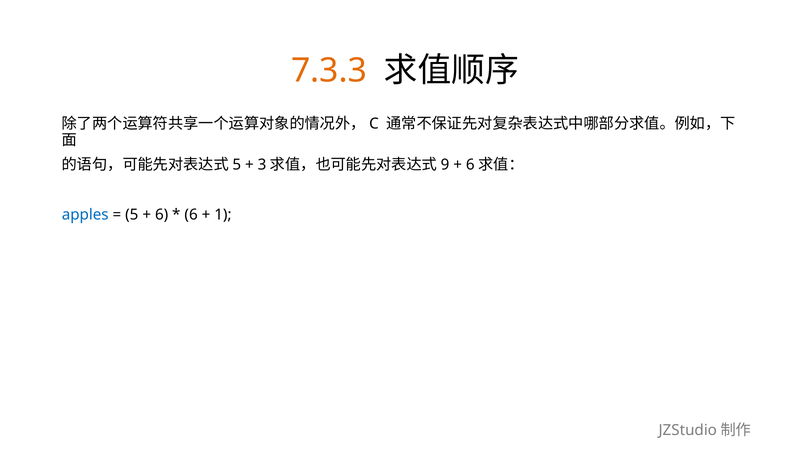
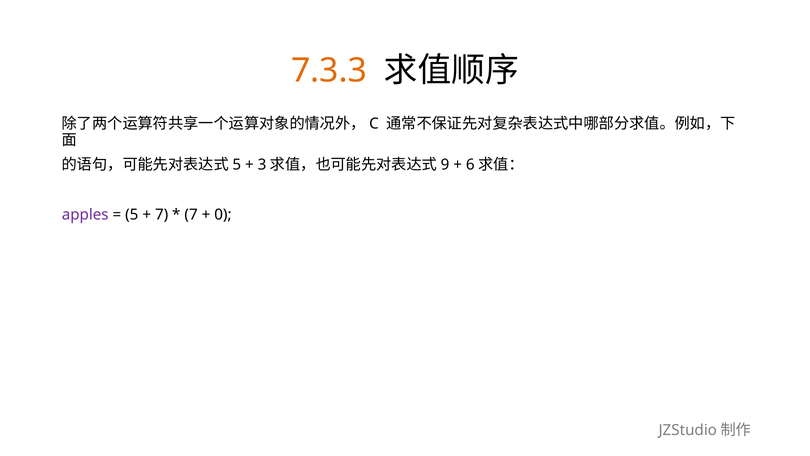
apples colour: blue -> purple (85, 214)
6: 6 -> 7 (162, 214)
6: 6 -> 7 (191, 214)
1: 1 -> 0 (223, 214)
